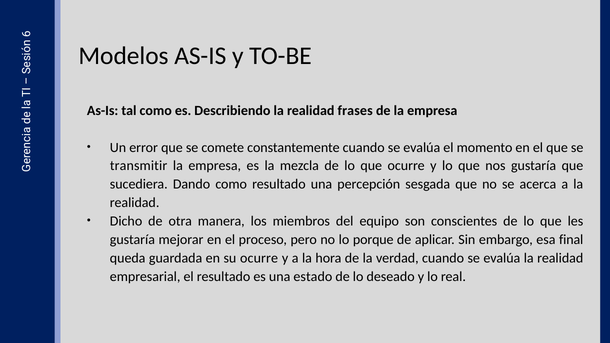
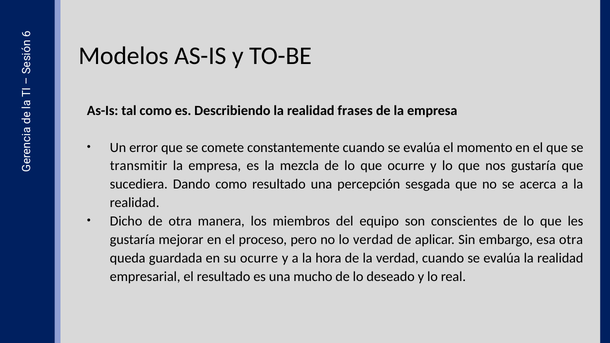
lo porque: porque -> verdad (373, 240)
esa final: final -> otra (571, 240)
estado: estado -> mucho (313, 277)
